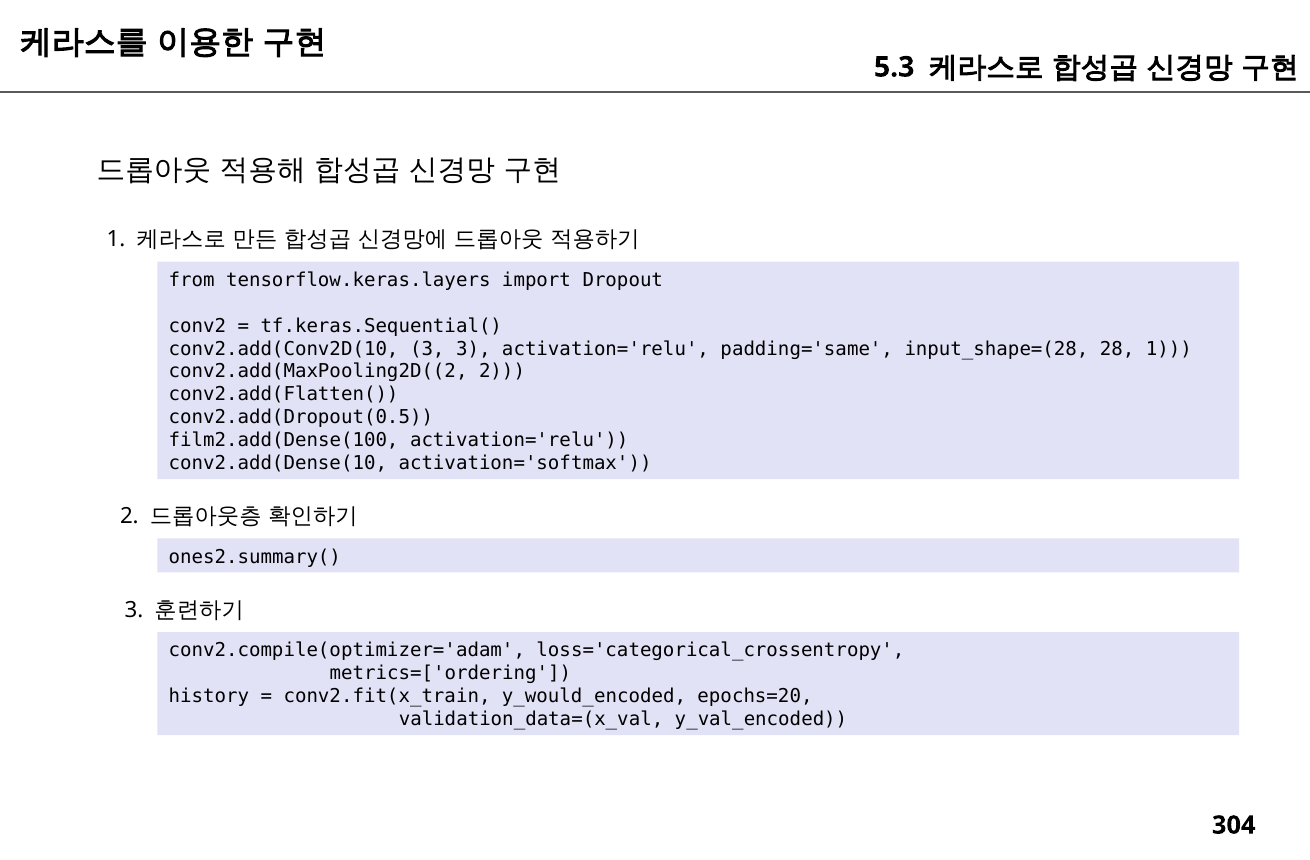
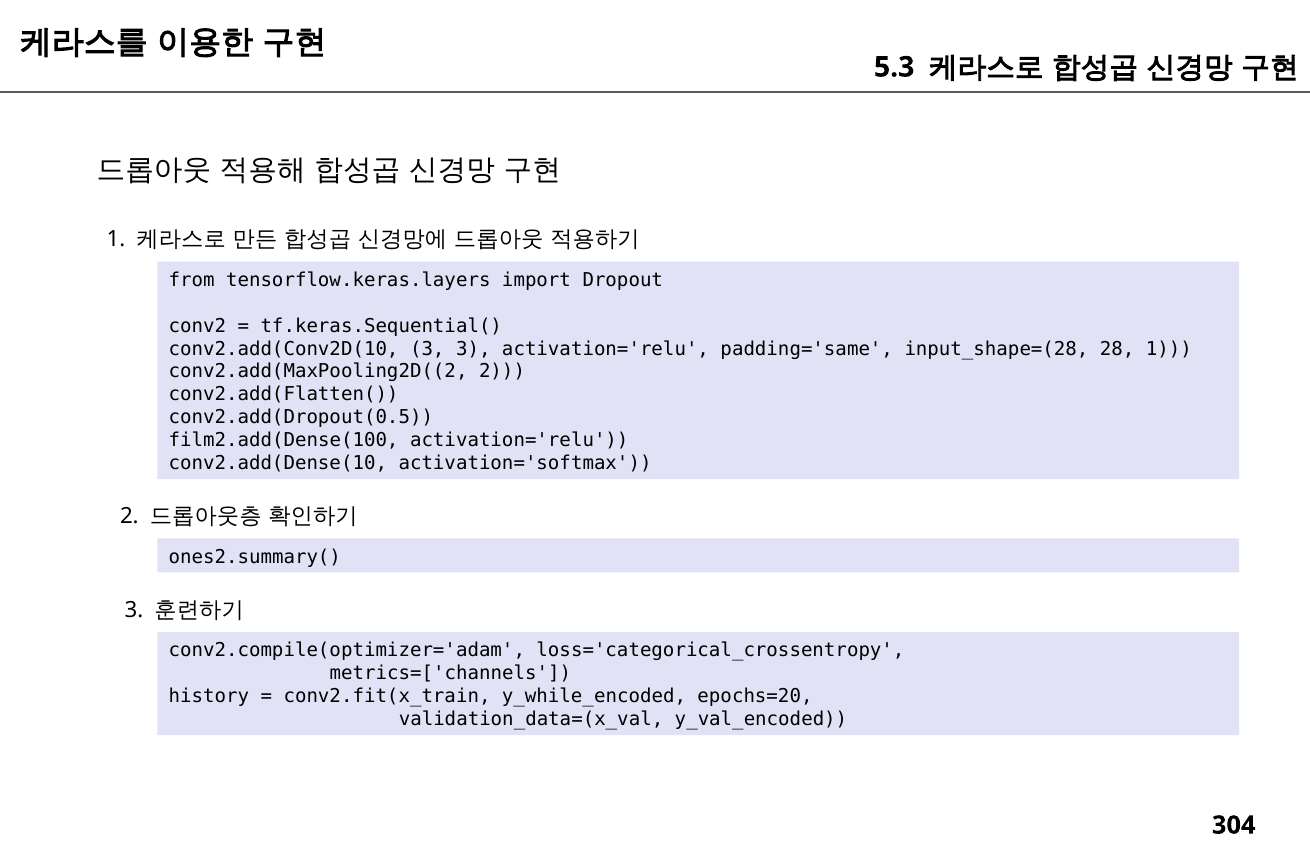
metrics=['ordering: metrics=['ordering -> metrics=['channels (450, 674)
y_would_encoded: y_would_encoded -> y_while_encoded (594, 697)
